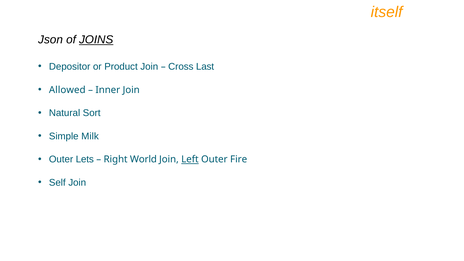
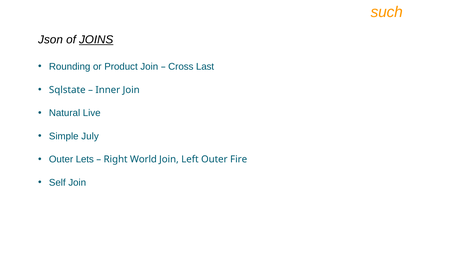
itself: itself -> such (387, 12)
Depositor: Depositor -> Rounding (70, 67)
Allowed: Allowed -> Sqlstate (67, 90)
Sort: Sort -> Live (92, 113)
Milk: Milk -> July (90, 136)
Left underline: present -> none (190, 159)
